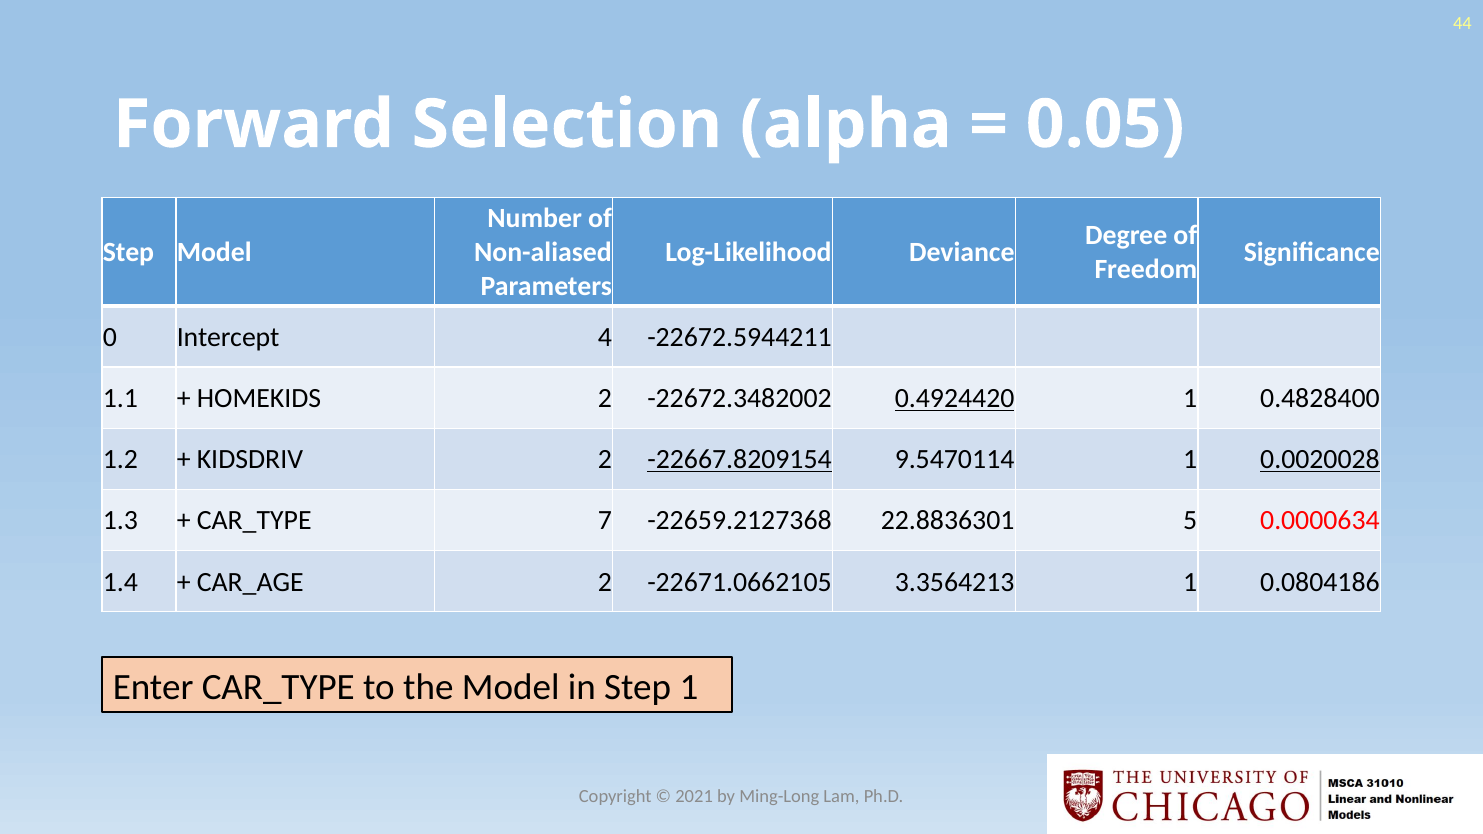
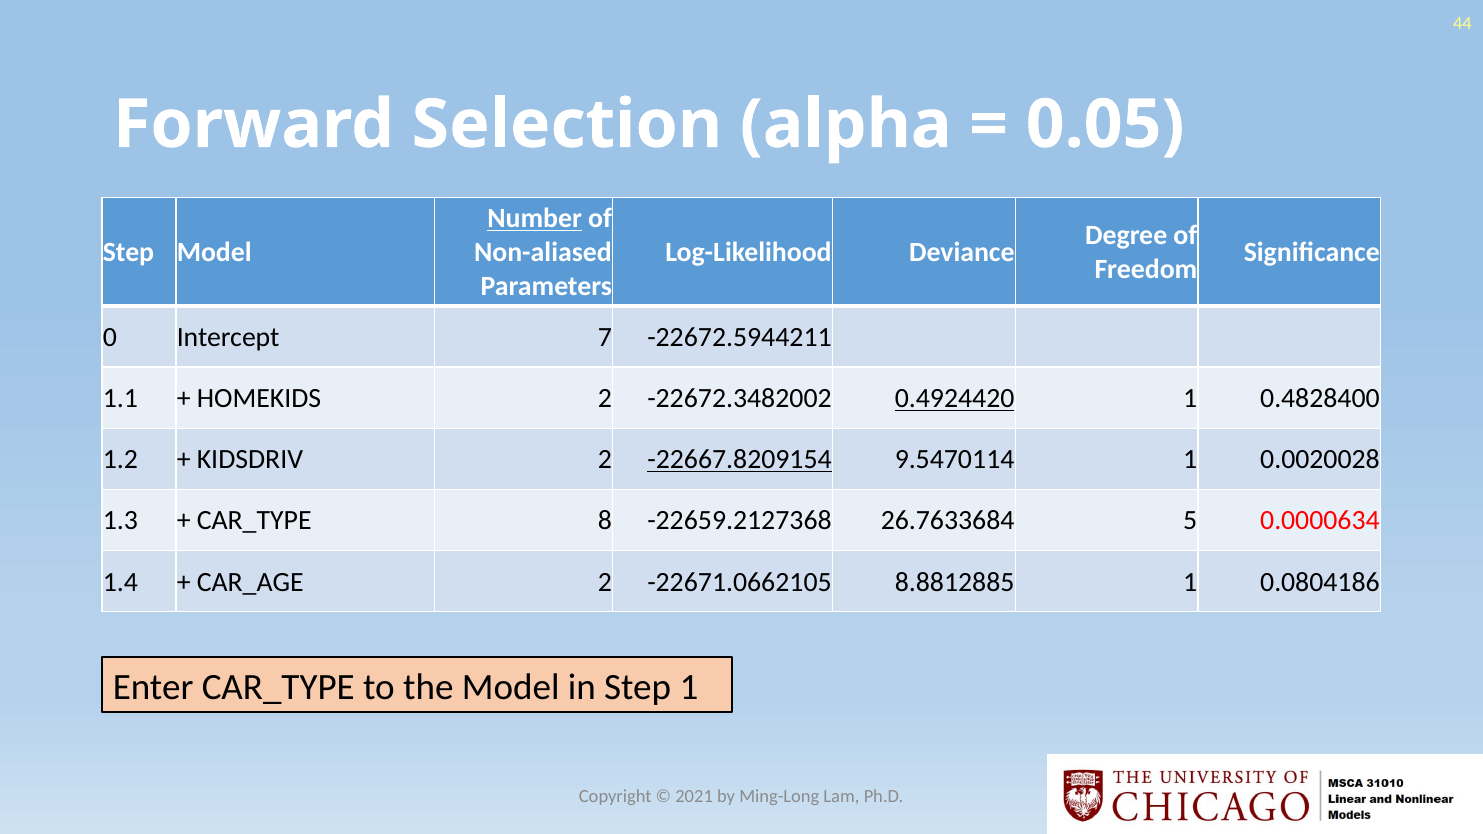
Number underline: none -> present (535, 219)
4: 4 -> 7 (605, 337)
0.0020028 underline: present -> none (1320, 460)
7: 7 -> 8 (605, 521)
22.8836301: 22.8836301 -> 26.7633684 (948, 521)
3.3564213: 3.3564213 -> 8.8812885 (955, 582)
